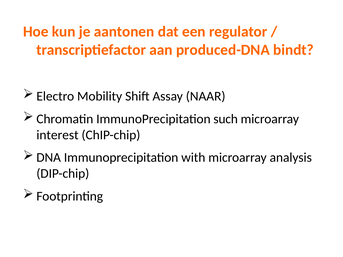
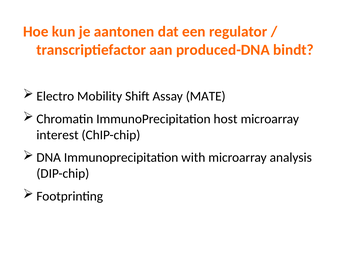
NAAR: NAAR -> MATE (206, 96)
such: such -> host (226, 119)
